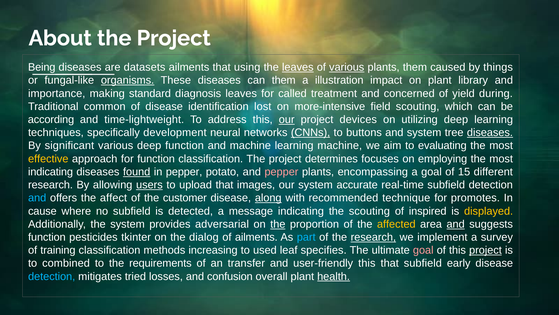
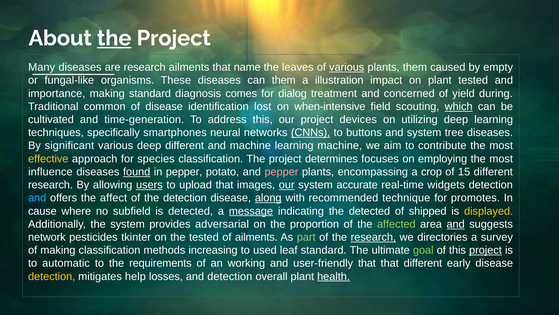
the underline: none -> present (114, 38)
Being: Being -> Many (42, 67)
are datasets: datasets -> research (145, 67)
using: using -> name (247, 67)
leaves underline: present -> none (298, 67)
things: things -> empty (498, 67)
organisms underline: present -> none (128, 80)
plant library: library -> tested (473, 80)
diagnosis leaves: leaves -> comes (241, 93)
called: called -> dialog (293, 93)
more-intensive: more-intensive -> when-intensive (330, 106)
which underline: none -> present (459, 106)
according: according -> cultivated (51, 119)
time-lightweight: time-lightweight -> time-generation (144, 119)
our underline: present -> none (287, 119)
development: development -> smartphones (175, 132)
diseases underline: present -> none (490, 132)
deep function: function -> different (185, 145)
evaluating: evaluating -> contribute (442, 145)
for function: function -> species (156, 159)
indicating: indicating -> influence (50, 172)
a goal: goal -> crop (432, 172)
our underline: none -> present (287, 185)
real-time subfield: subfield -> widgets (446, 185)
the customer: customer -> detection (185, 198)
message underline: none -> present (251, 211)
the scouting: scouting -> detected (369, 211)
inspired: inspired -> shipped (428, 211)
the underline: present -> none (278, 224)
affected colour: yellow -> light green (396, 224)
function: function -> network (47, 237)
the dialog: dialog -> tested (204, 237)
part colour: light blue -> light green (306, 237)
implement: implement -> directories (442, 237)
of training: training -> making (58, 250)
leaf specifies: specifies -> standard (324, 250)
goal colour: pink -> light green (423, 250)
combined: combined -> automatic (66, 263)
transfer: transfer -> working (246, 263)
user-friendly this: this -> that (367, 263)
that subfield: subfield -> different (423, 263)
detection colour: light blue -> yellow (52, 276)
tried: tried -> help (135, 276)
and confusion: confusion -> detection (230, 276)
